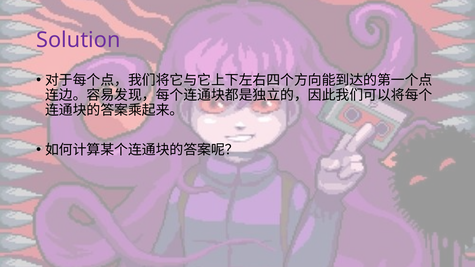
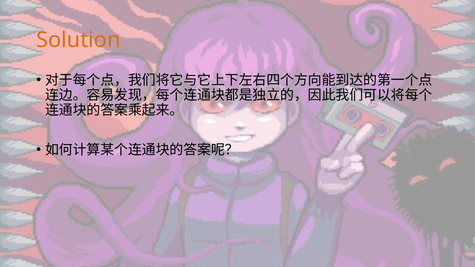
Solution colour: purple -> orange (78, 40)
